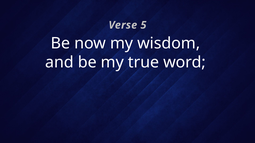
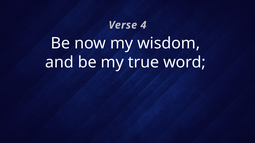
5: 5 -> 4 (143, 25)
